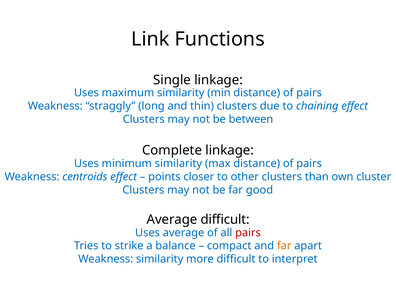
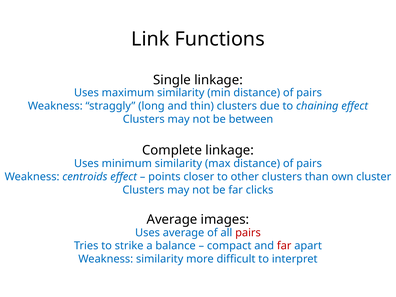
good: good -> clicks (260, 190)
Average difficult: difficult -> images (225, 220)
far colour: orange -> red (284, 246)
